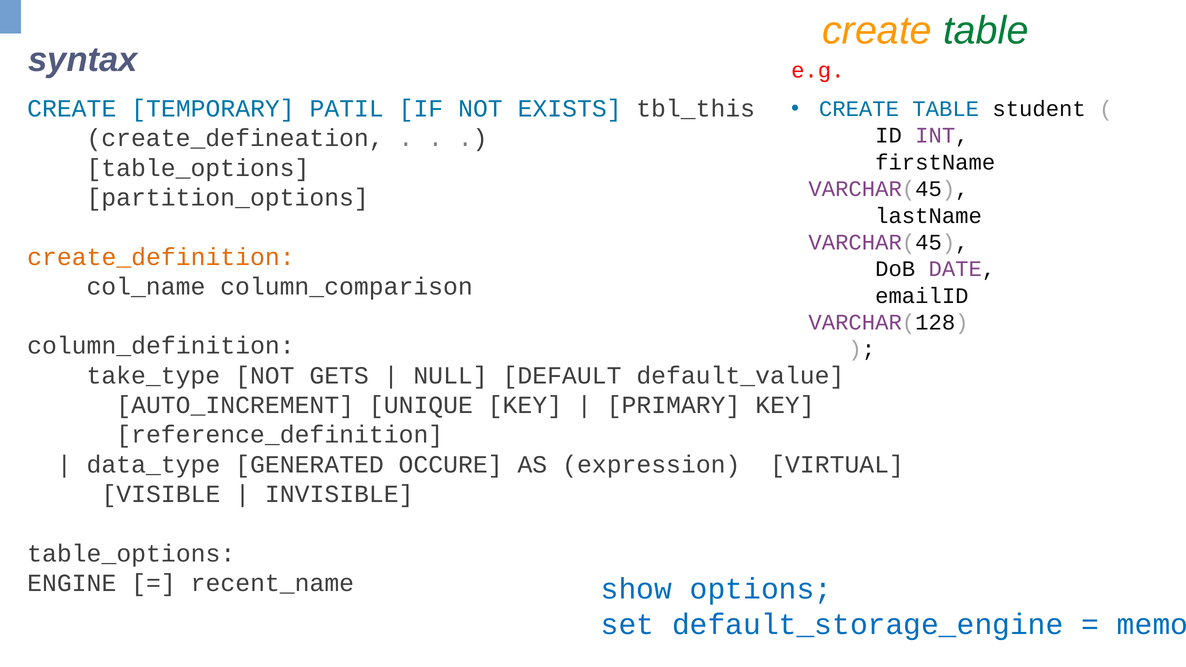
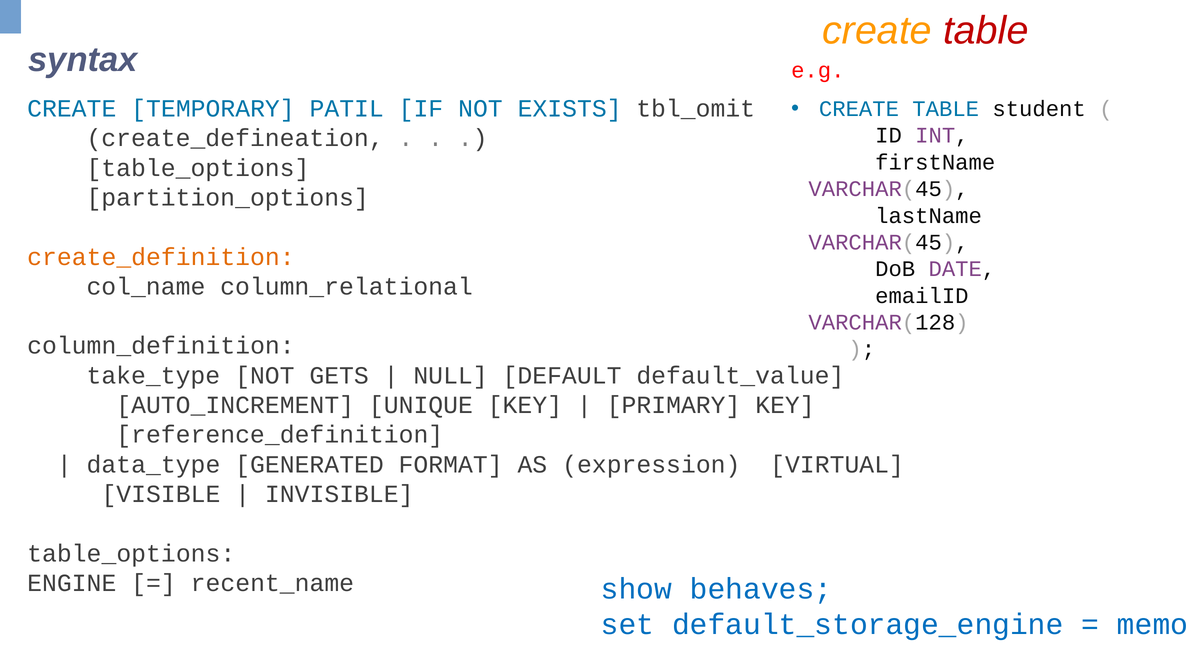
table colour: green -> red (986, 31)
tbl_this: tbl_this -> tbl_omit (696, 109)
column_comparison: column_comparison -> column_relational (346, 287)
OCCURE: OCCURE -> FORMAT (451, 465)
options: options -> behaves (761, 589)
